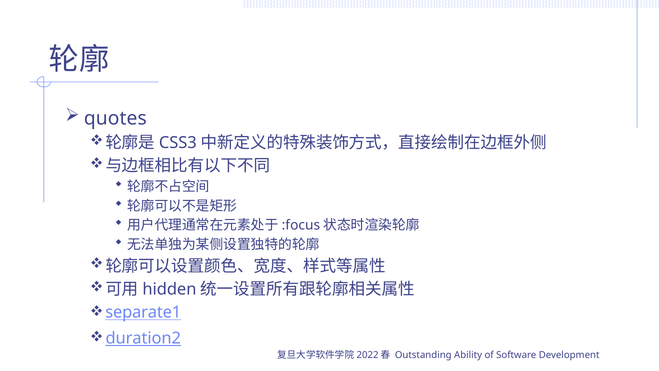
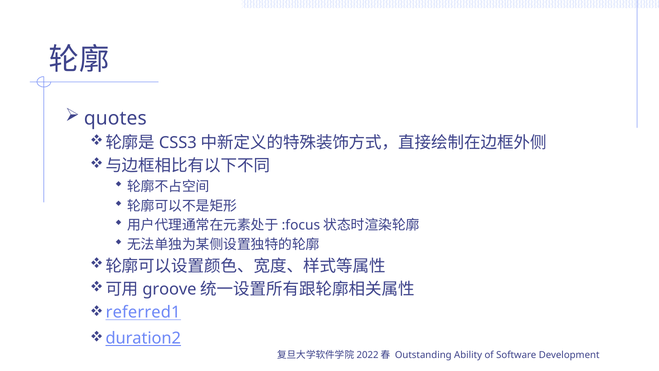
hidden: hidden -> groove (169, 289)
separate1: separate1 -> referred1 (143, 312)
